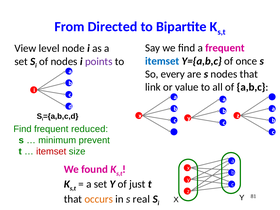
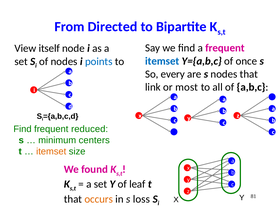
level: level -> itself (49, 48)
points colour: purple -> blue (99, 61)
value: value -> most (187, 87)
prevent: prevent -> centers (94, 140)
itemset colour: red -> orange (51, 151)
just: just -> leaf (137, 184)
real: real -> loss (141, 199)
